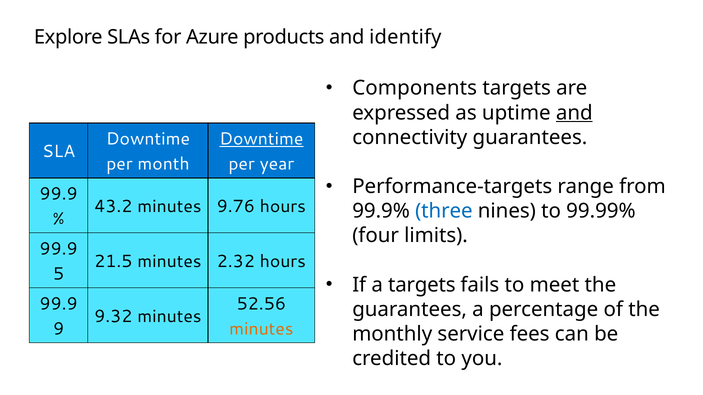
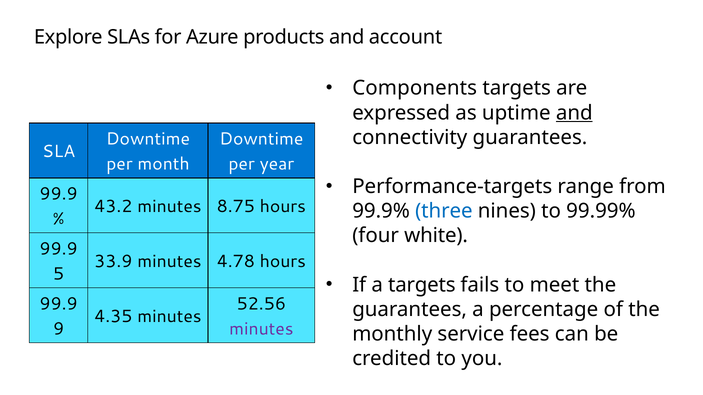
identify: identify -> account (406, 37)
Downtime underline: present -> none (261, 139)
9.76: 9.76 -> 8.75 (236, 207)
limits: limits -> white (436, 236)
21.5: 21.5 -> 33.9 (113, 262)
2.32: 2.32 -> 4.78 (236, 262)
9.32: 9.32 -> 4.35 (113, 317)
minutes colour: orange -> purple (261, 329)
